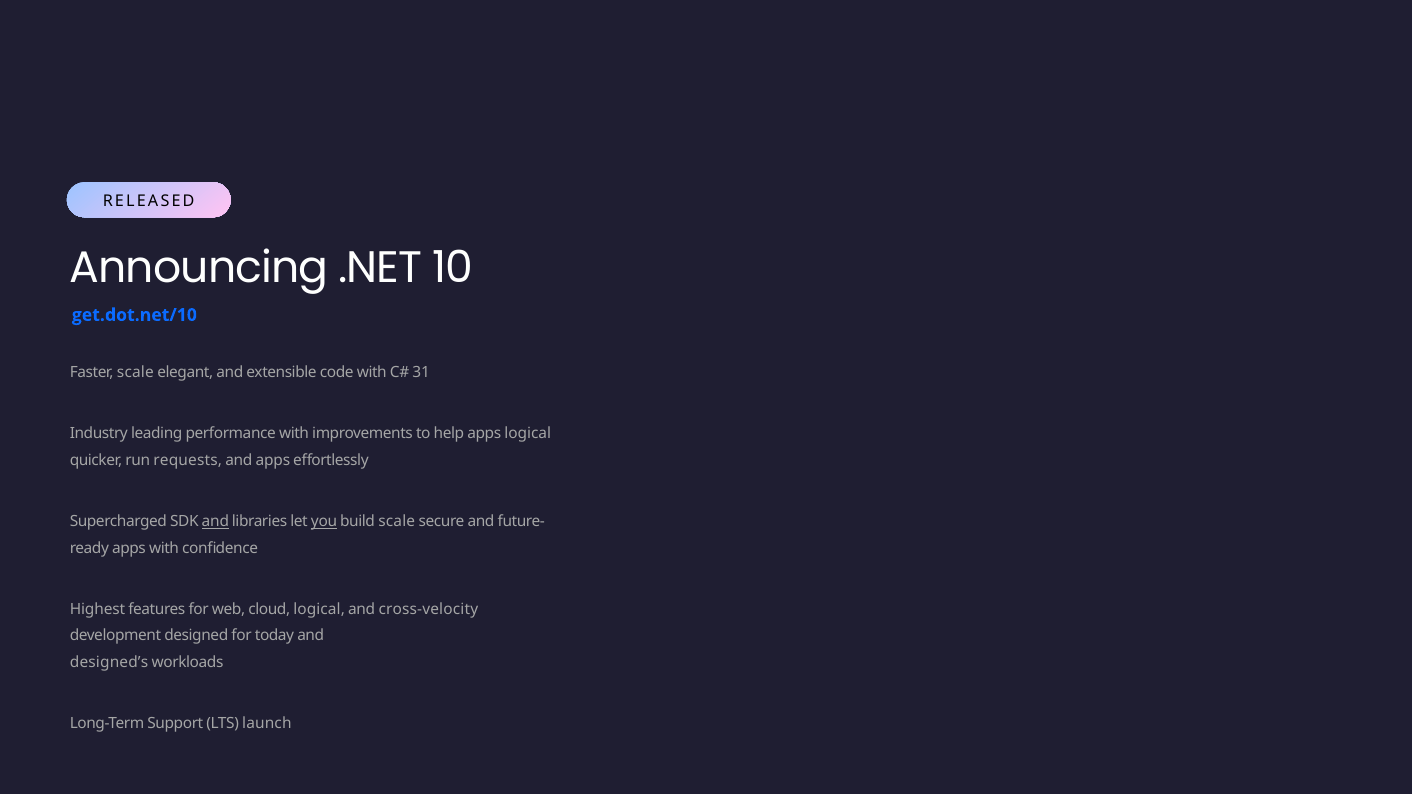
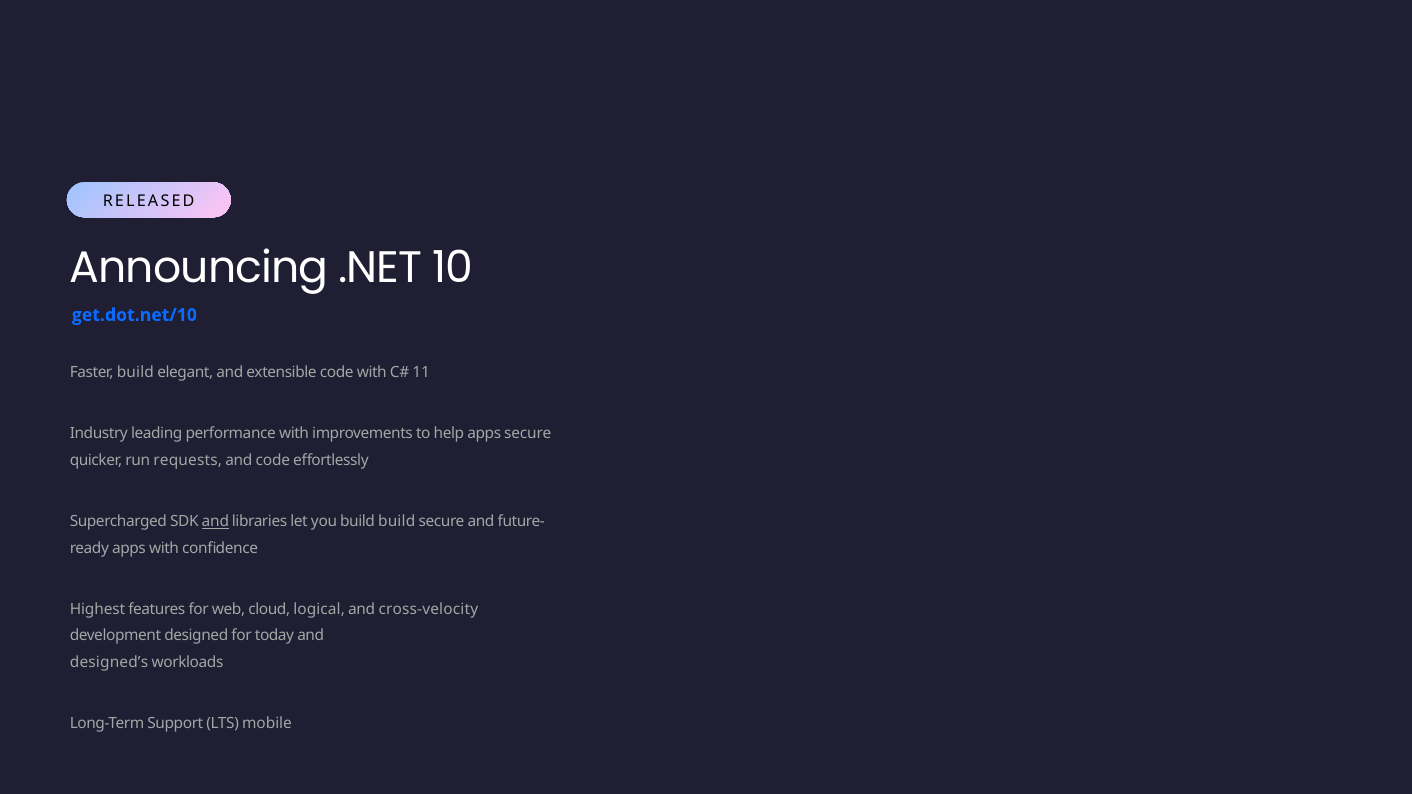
Faster scale: scale -> build (135, 373)
31: 31 -> 11 (421, 373)
apps logical: logical -> secure (528, 434)
and apps: apps -> code (273, 460)
you underline: present -> none (324, 522)
build scale: scale -> build (397, 522)
launch: launch -> mobile (267, 723)
